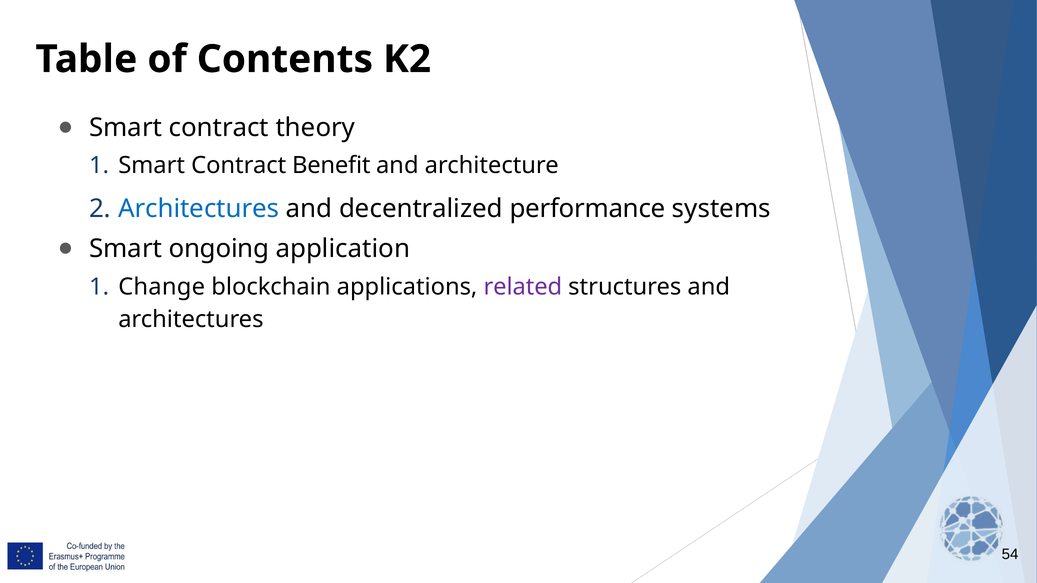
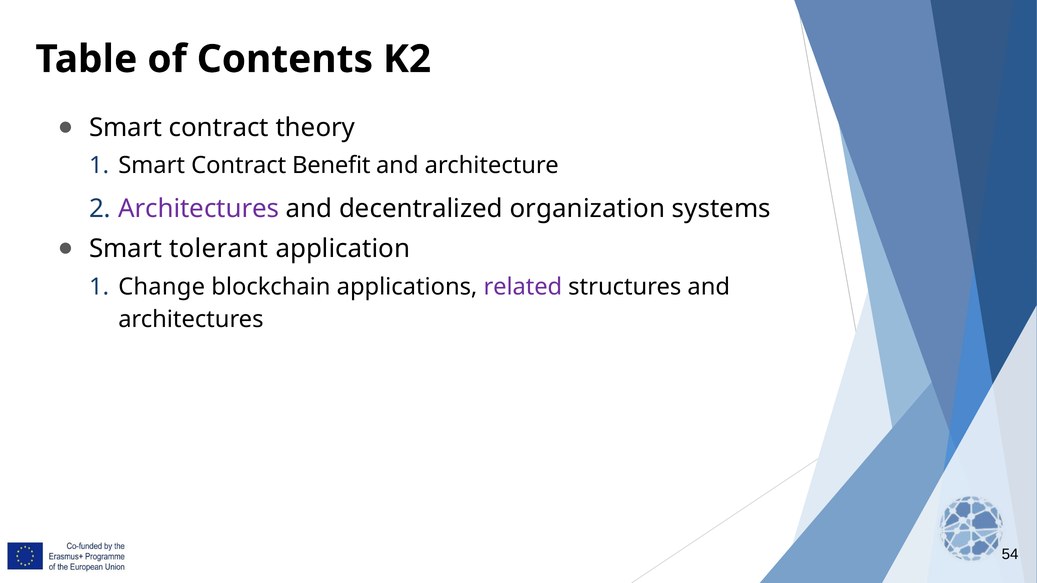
Architectures colour: blue -> purple (199, 209)
performance: performance -> organization (587, 209)
ongoing: ongoing -> tolerant (219, 249)
